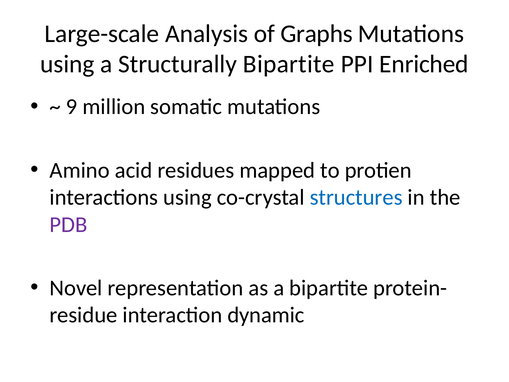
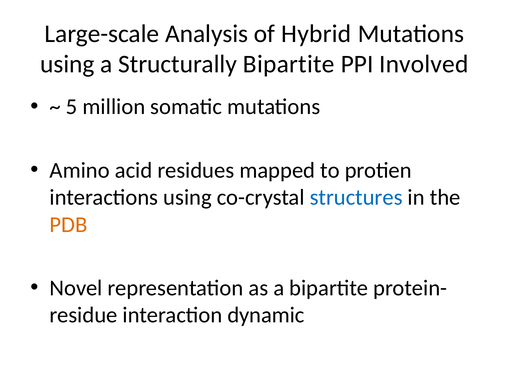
Graphs: Graphs -> Hybrid (316, 34)
Enriched: Enriched -> Involved (424, 64)
9: 9 -> 5 (72, 107)
PDB colour: purple -> orange (69, 224)
